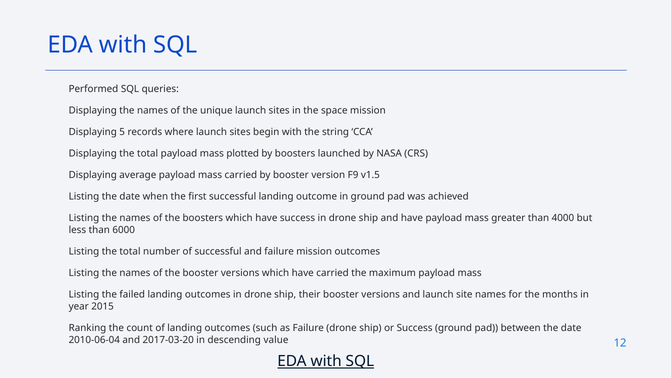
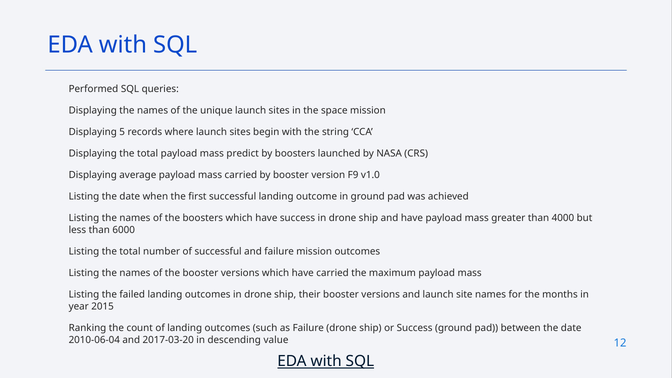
plotted: plotted -> predict (243, 154)
v1.5: v1.5 -> v1.0 (370, 175)
